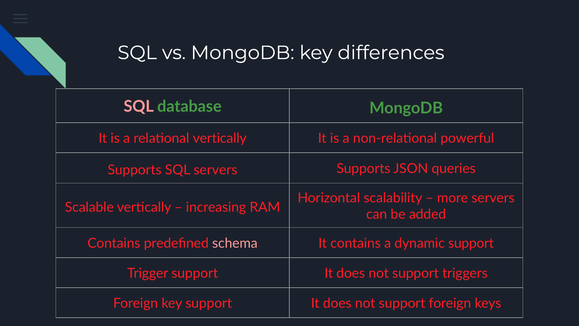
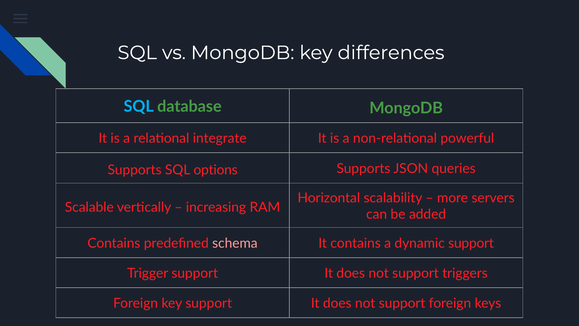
SQL colour: pink -> light blue (139, 106)
relational vertically: vertically -> integrate (220, 138)
SQL servers: servers -> options (216, 170)
